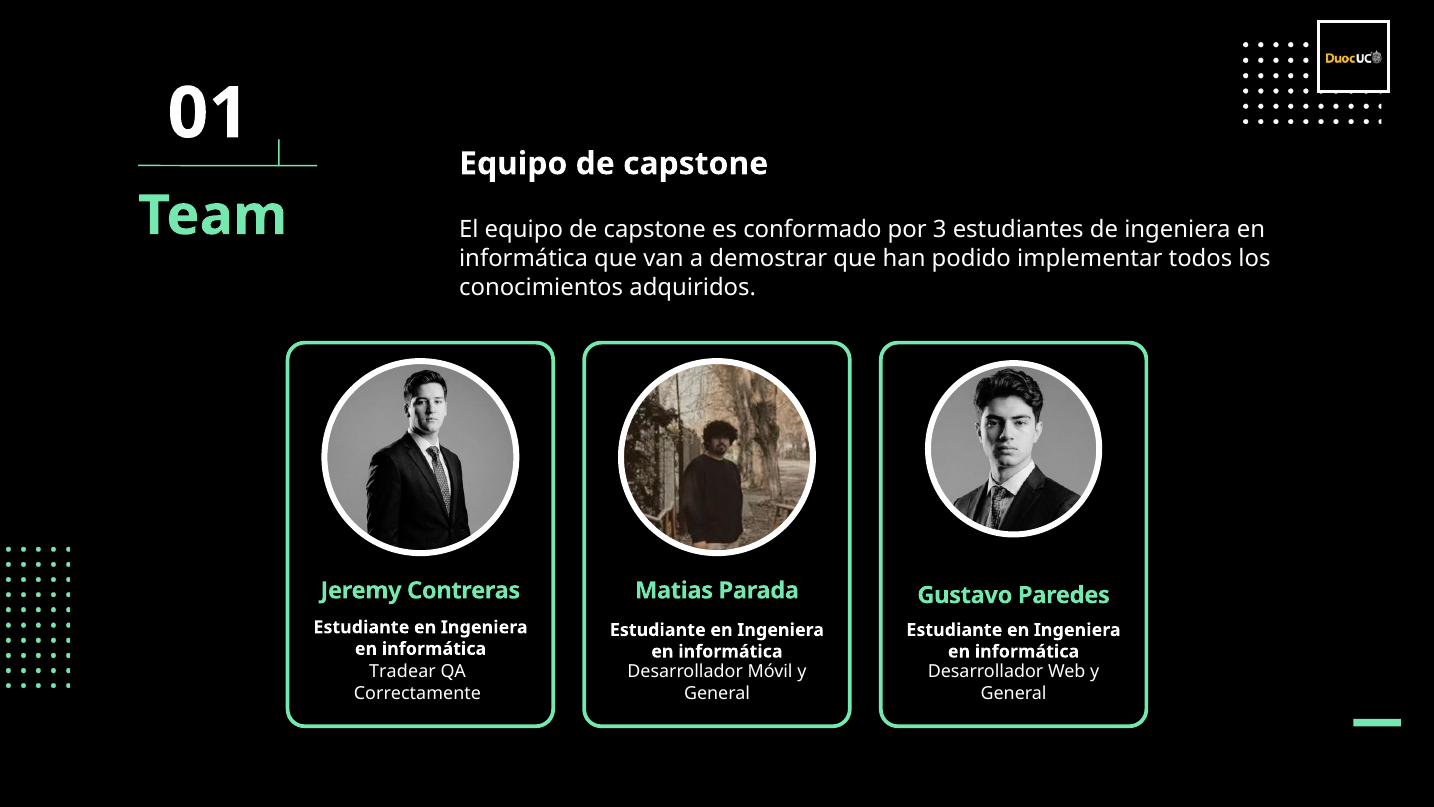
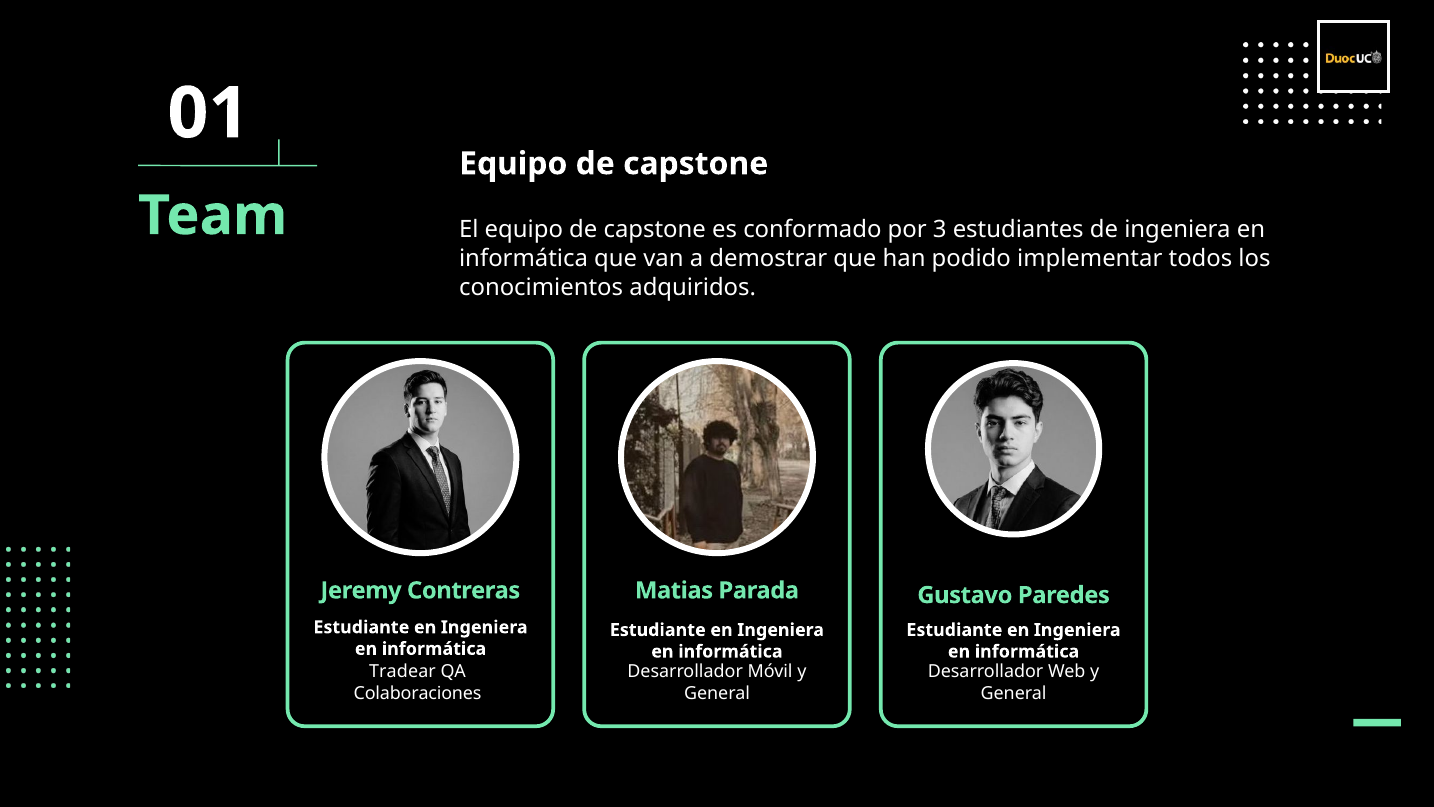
Correctamente: Correctamente -> Colaboraciones (418, 693)
